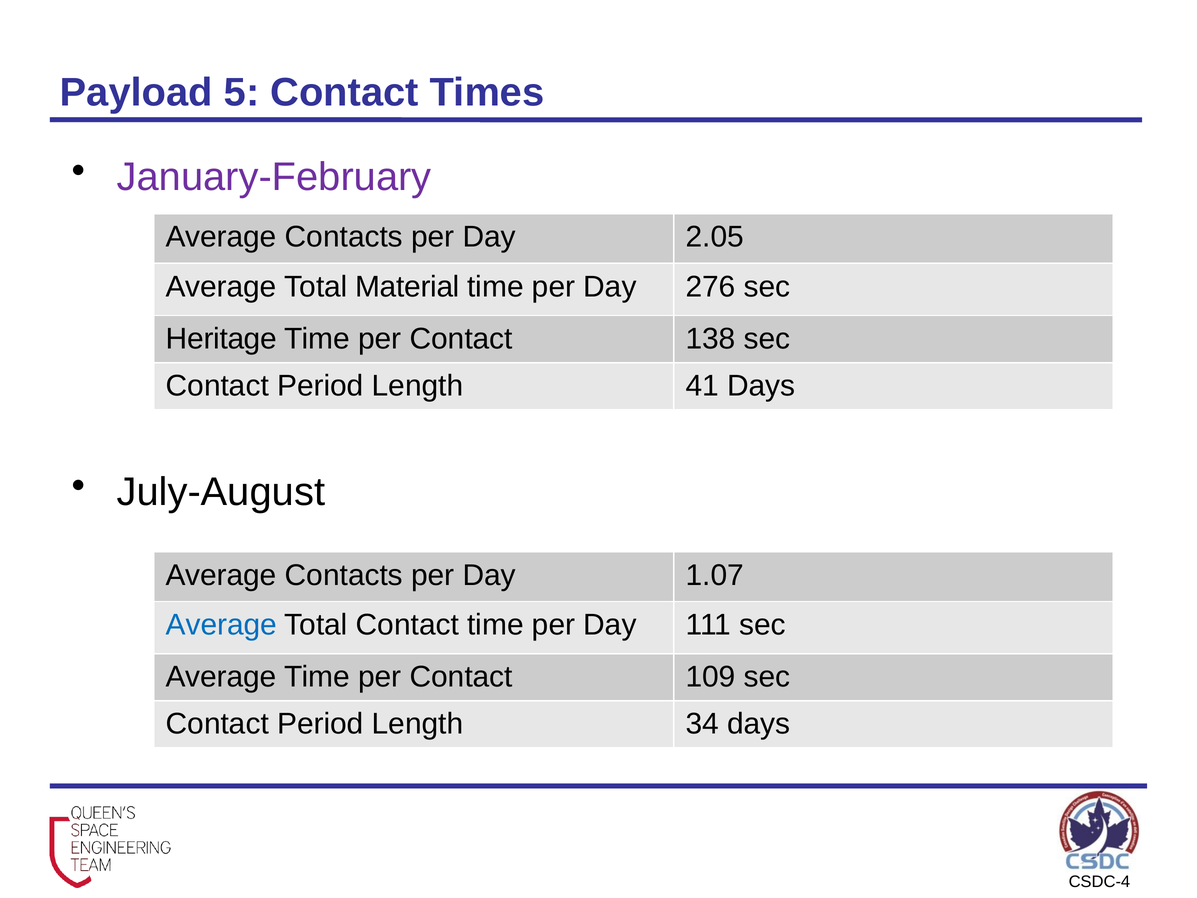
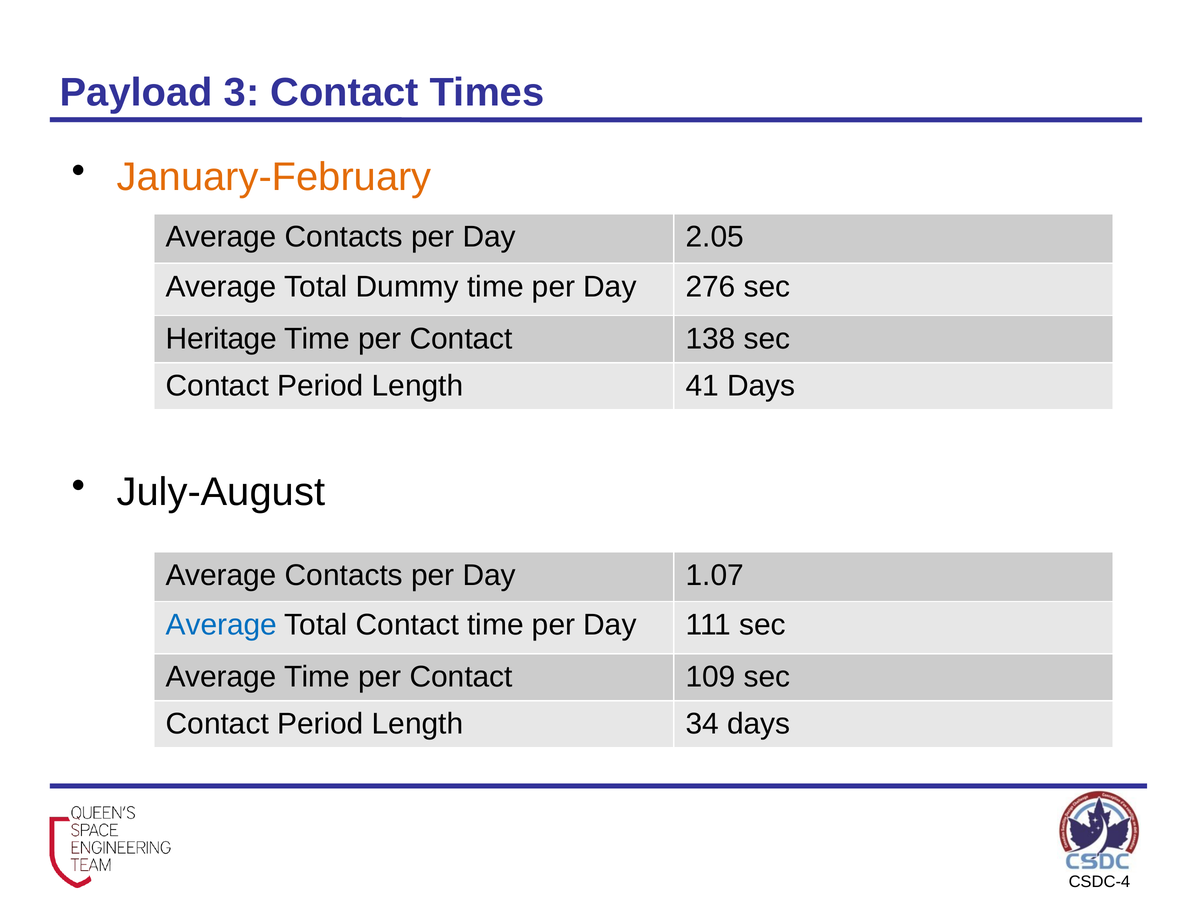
5: 5 -> 3 (242, 93)
January-February colour: purple -> orange (274, 177)
Material: Material -> Dummy (407, 287)
